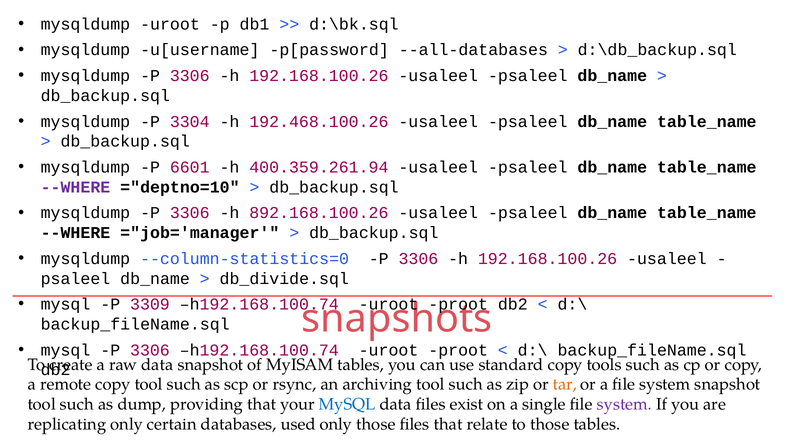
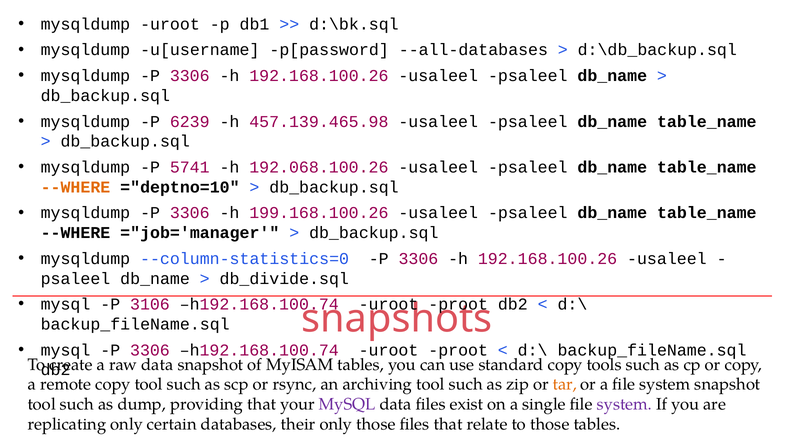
3304: 3304 -> 6239 (190, 121)
192.468.100.26: 192.468.100.26 -> 457.139.465.98 (319, 121)
6601: 6601 -> 5741 (190, 167)
400.359.261.94: 400.359.261.94 -> 192.068.100.26 (319, 167)
--WHERE colour: purple -> orange (75, 187)
892.168.100.26: 892.168.100.26 -> 199.168.100.26 (319, 213)
3309: 3309 -> 3106 (150, 304)
MySQL colour: blue -> purple (347, 404)
used: used -> their (298, 424)
